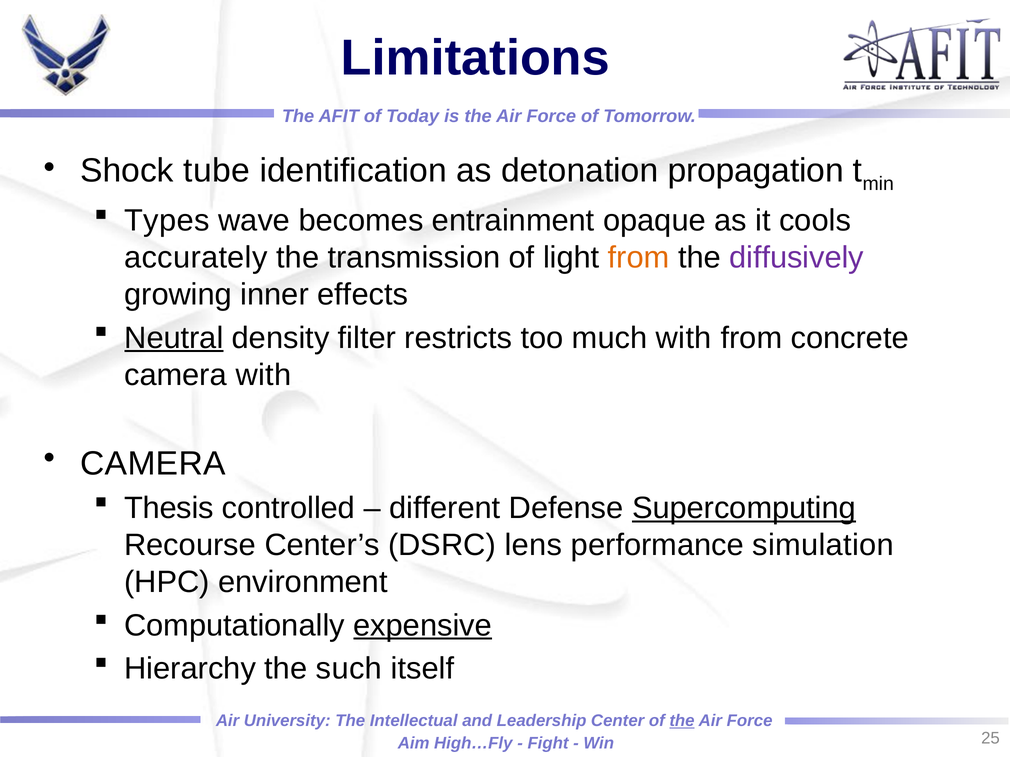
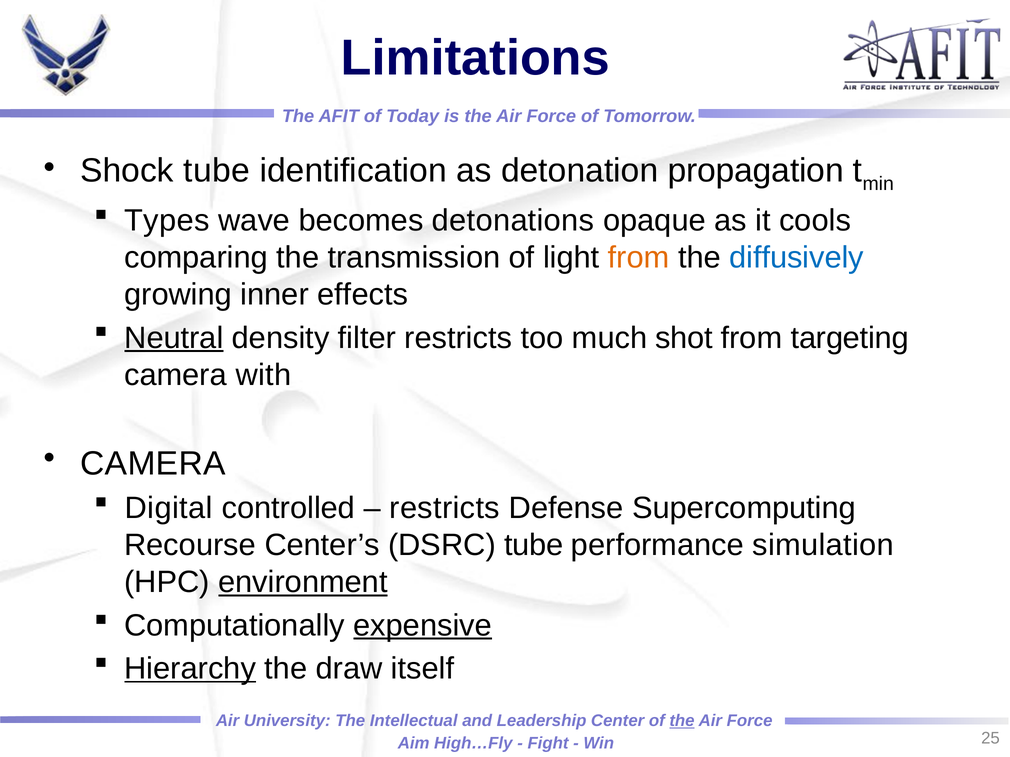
entrainment: entrainment -> detonations (513, 221)
accurately: accurately -> comparing (196, 258)
diffusively colour: purple -> blue (797, 258)
much with: with -> shot (684, 338)
concrete: concrete -> targeting (850, 338)
Thesis: Thesis -> Digital (169, 509)
different: different -> restricts (445, 509)
Supercomputing underline: present -> none (744, 509)
DSRC lens: lens -> tube (534, 546)
environment underline: none -> present (303, 583)
Hierarchy underline: none -> present (190, 669)
such: such -> draw (349, 669)
